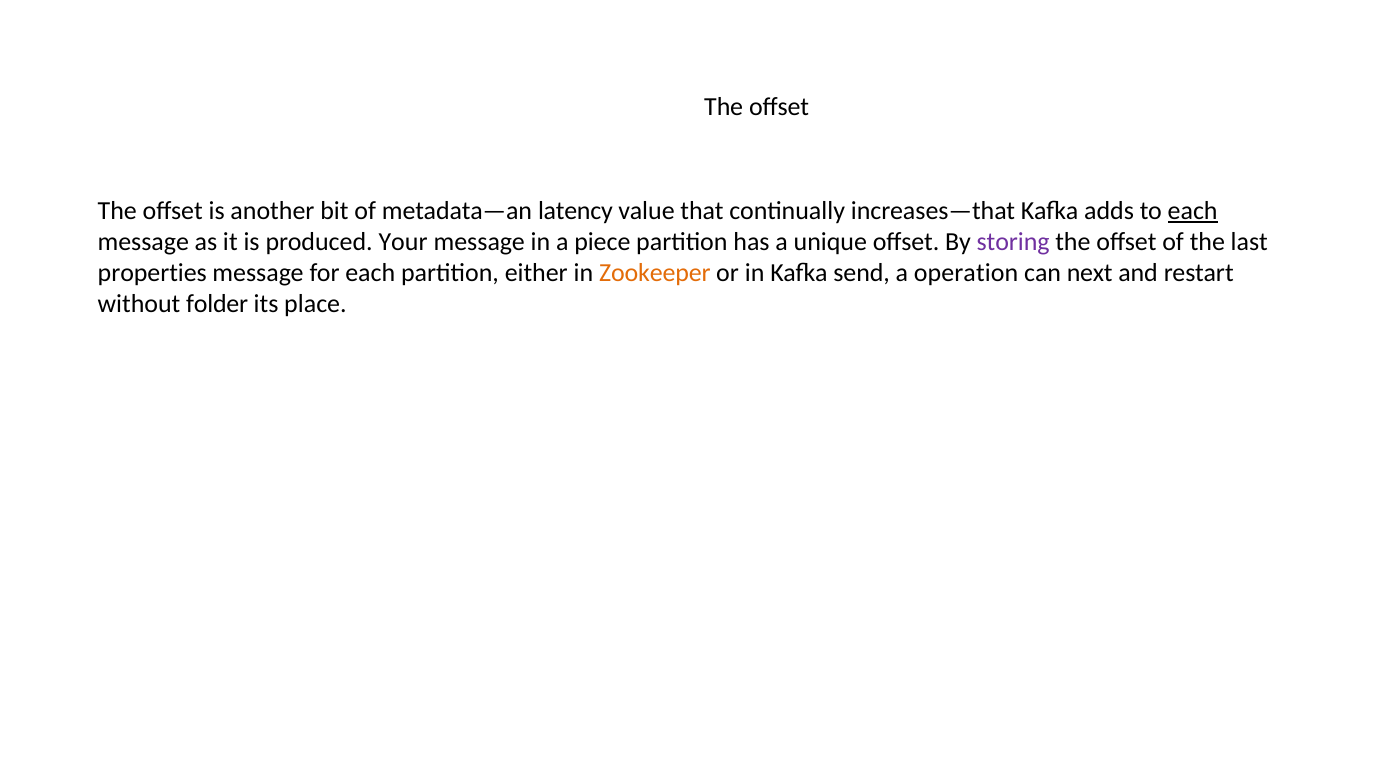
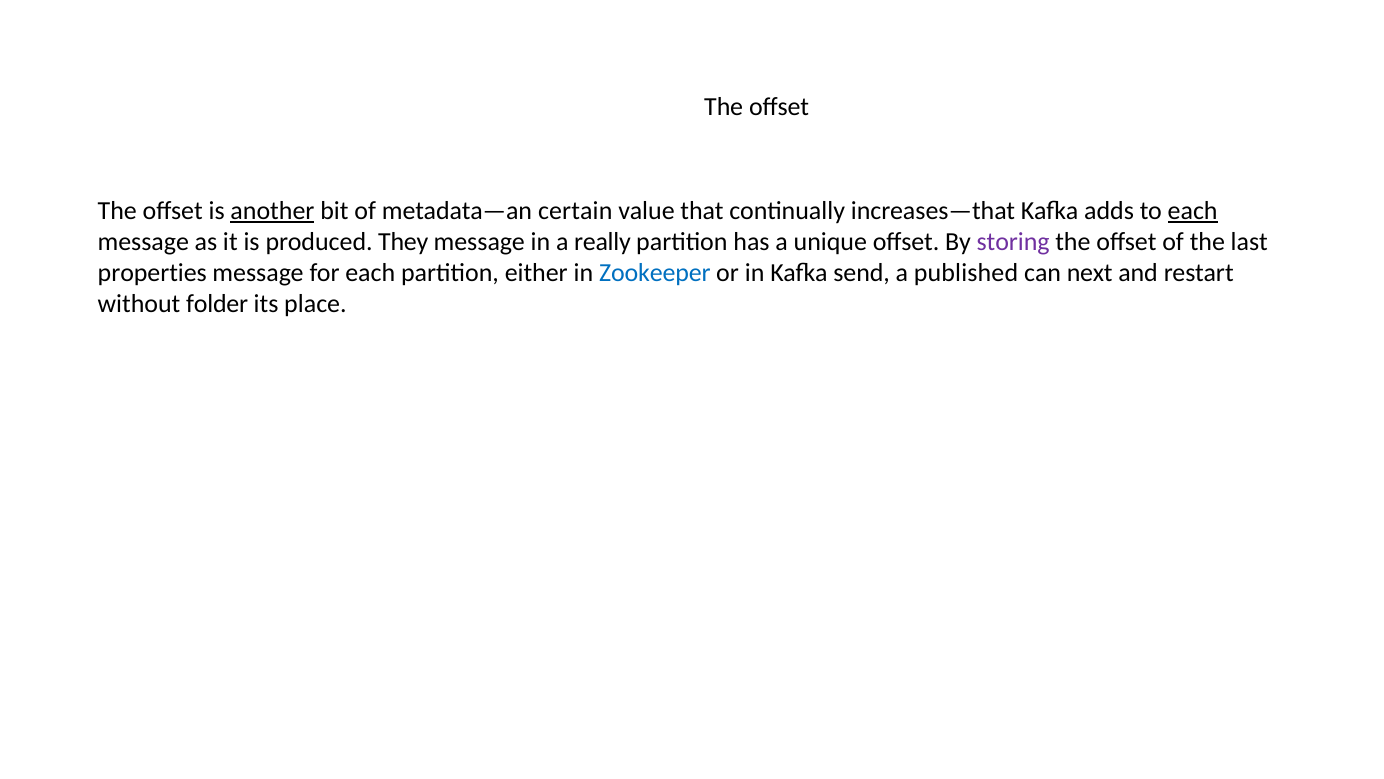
another underline: none -> present (272, 211)
latency: latency -> certain (575, 211)
Your: Your -> They (403, 242)
piece: piece -> really (602, 242)
Zookeeper colour: orange -> blue (655, 273)
operation: operation -> published (966, 273)
